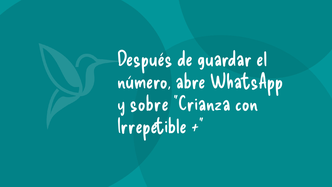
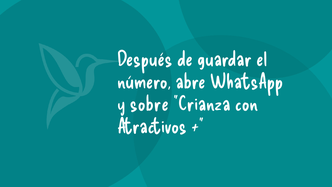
Irrepetible: Irrepetible -> Atractivos (152, 126)
